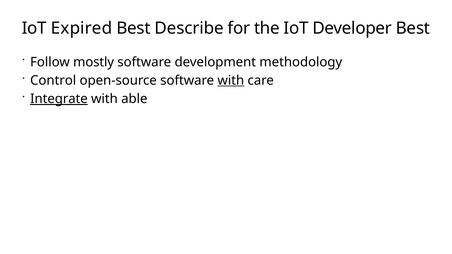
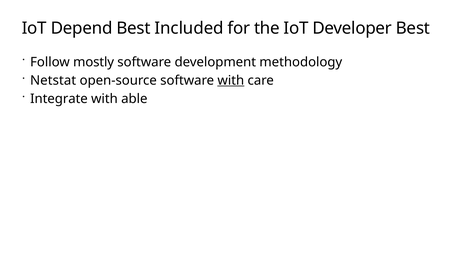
Expired: Expired -> Depend (82, 28)
Describe: Describe -> Included (189, 28)
Control: Control -> Netstat (53, 81)
Integrate underline: present -> none (59, 99)
